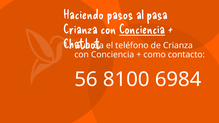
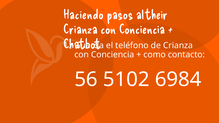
pasa: pasa -> their (157, 15)
Conciencia underline: present -> none (142, 29)
8100: 8100 -> 5102 (126, 79)
